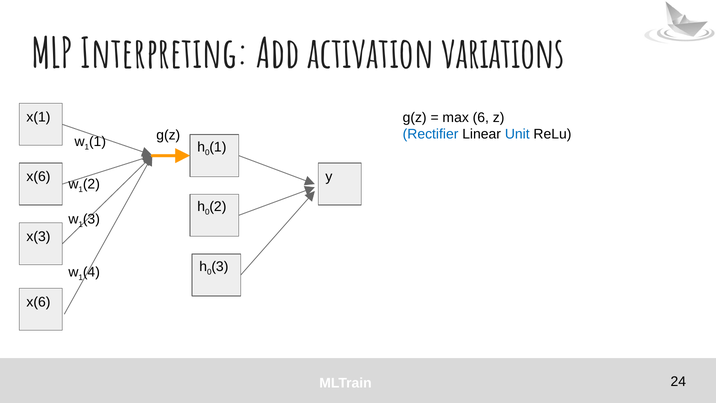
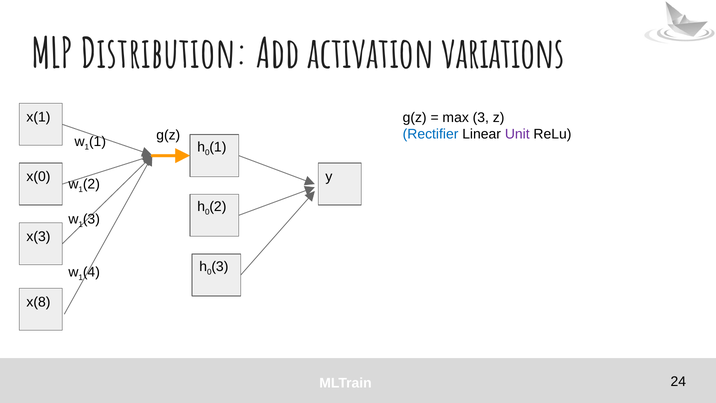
Interpreting: Interpreting -> Distribution (164, 54)
max 6: 6 -> 3 (481, 117)
Unit colour: blue -> purple (517, 134)
x(6: x(6 -> x(0 (38, 177)
x(6: x(6 -> x(8 (38, 302)
